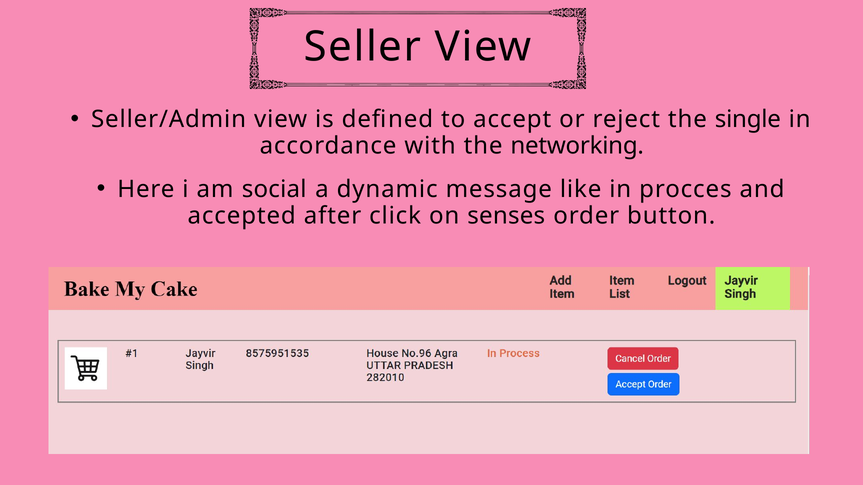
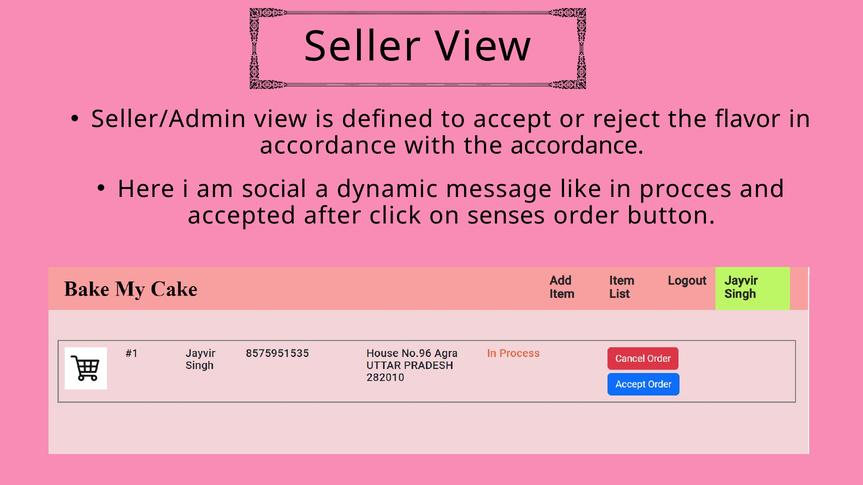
single: single -> flavor (748, 119)
the networking: networking -> accordance (577, 146)
